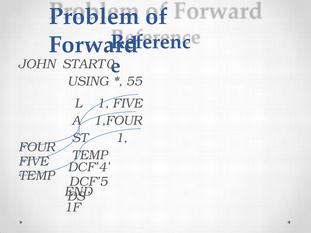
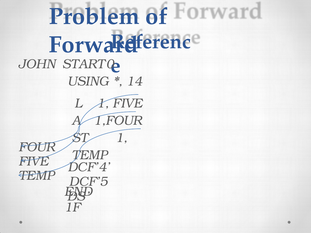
55: 55 -> 14 (134, 81)
